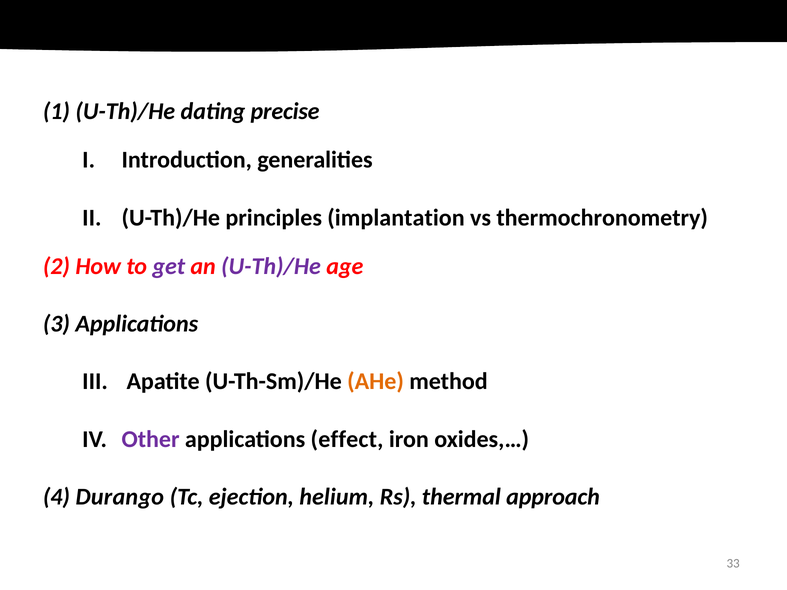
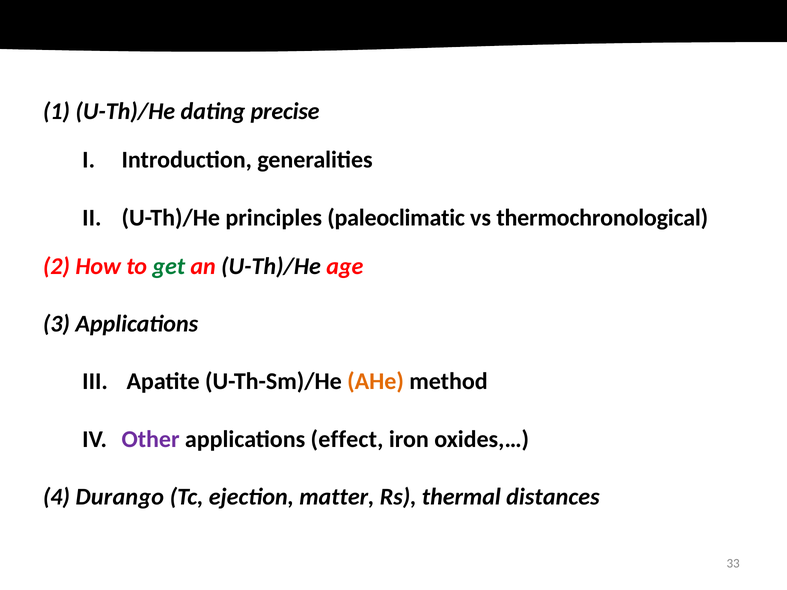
implantation: implantation -> paleoclimatic (396, 218)
thermochronometry: thermochronometry -> thermochronological (602, 218)
get colour: purple -> green (169, 266)
U-Th)/He colour: purple -> black (271, 266)
helium: helium -> matter (337, 497)
approach: approach -> distances (553, 497)
